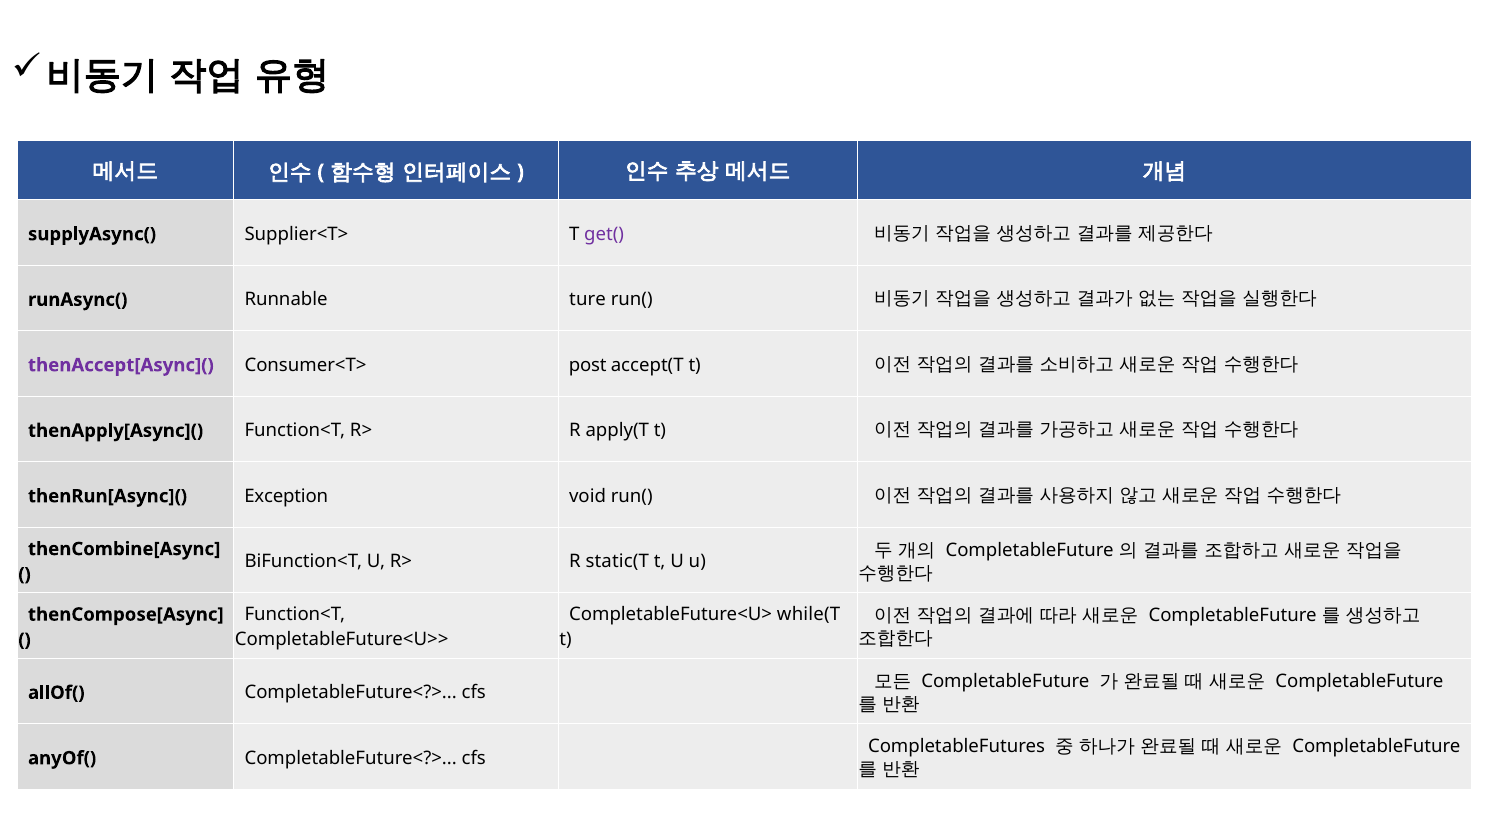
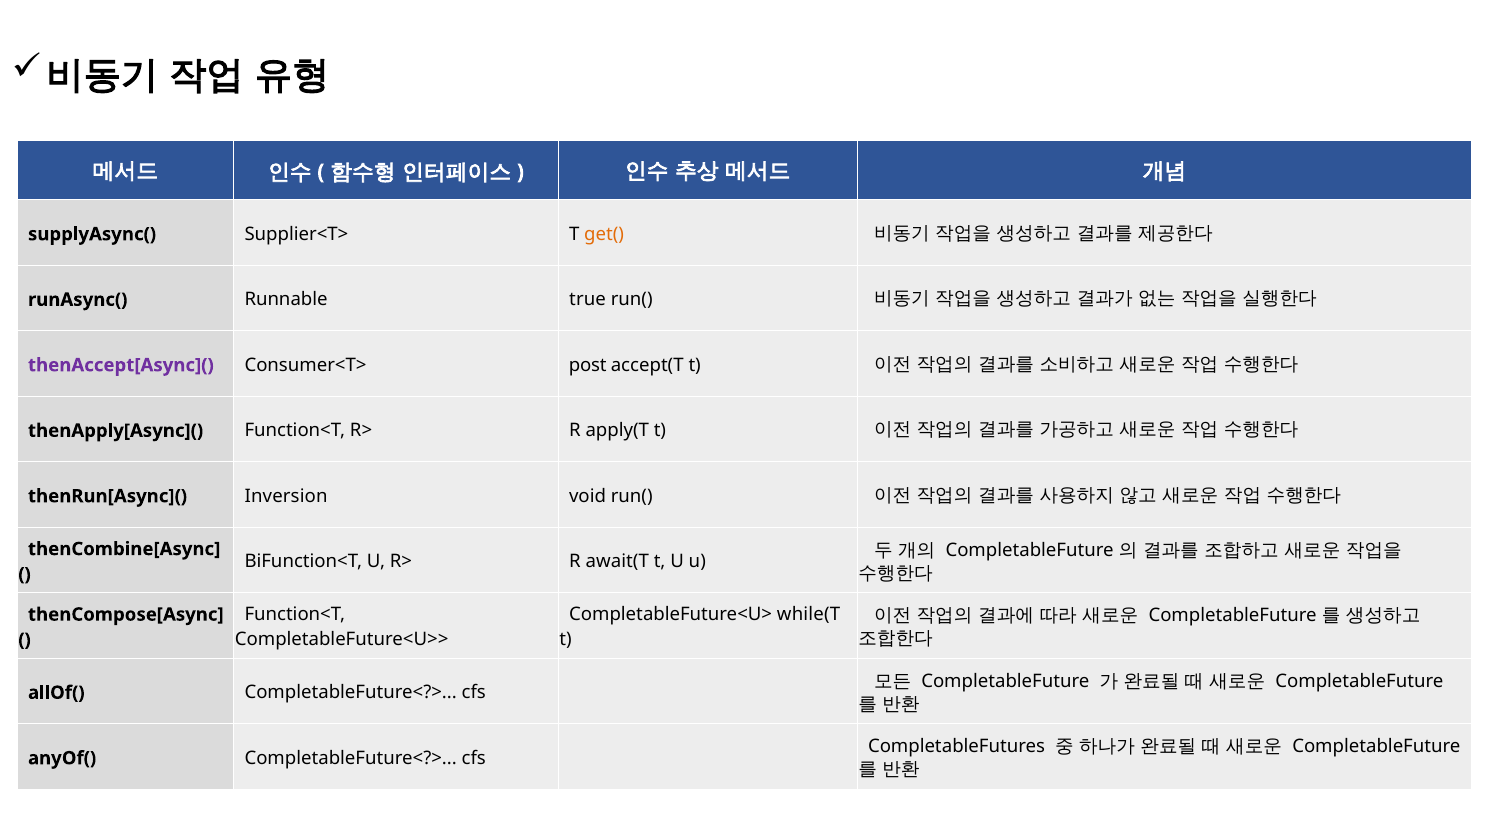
get( colour: purple -> orange (604, 234)
ture: ture -> true (588, 300)
Exception: Exception -> Inversion (286, 496)
static(T: static(T -> await(T (617, 562)
